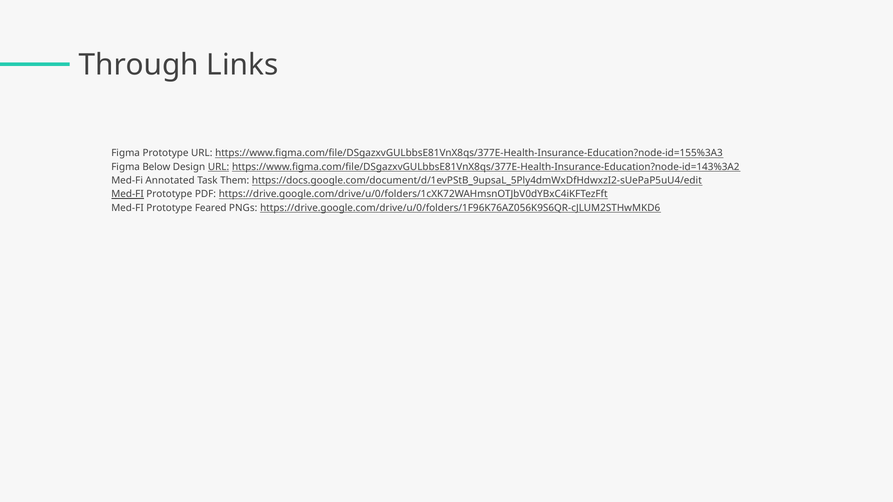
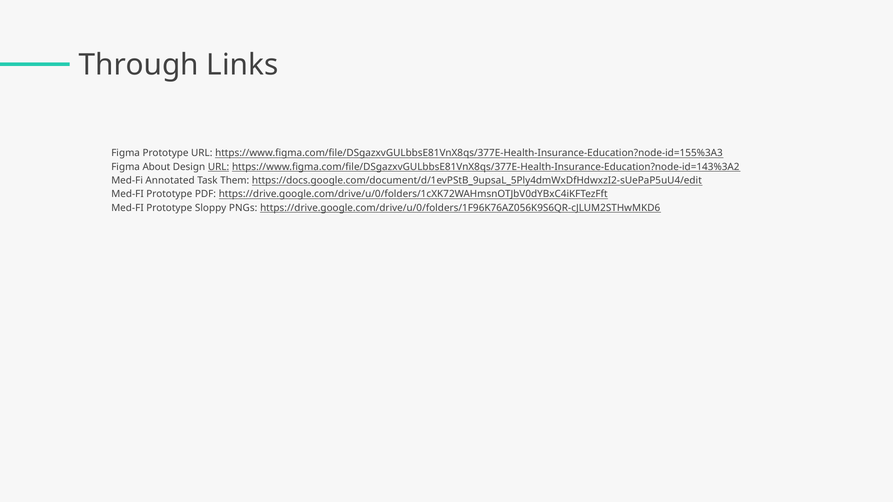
Below: Below -> About (156, 167)
Med-FI underline: present -> none (128, 194)
Feared: Feared -> Sloppy (211, 208)
